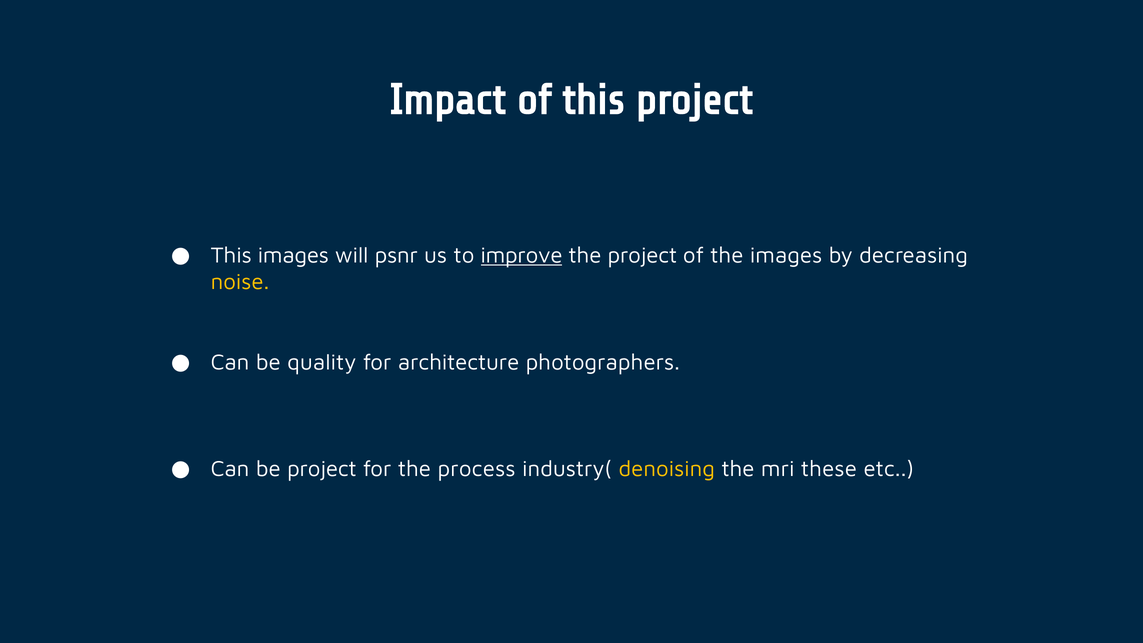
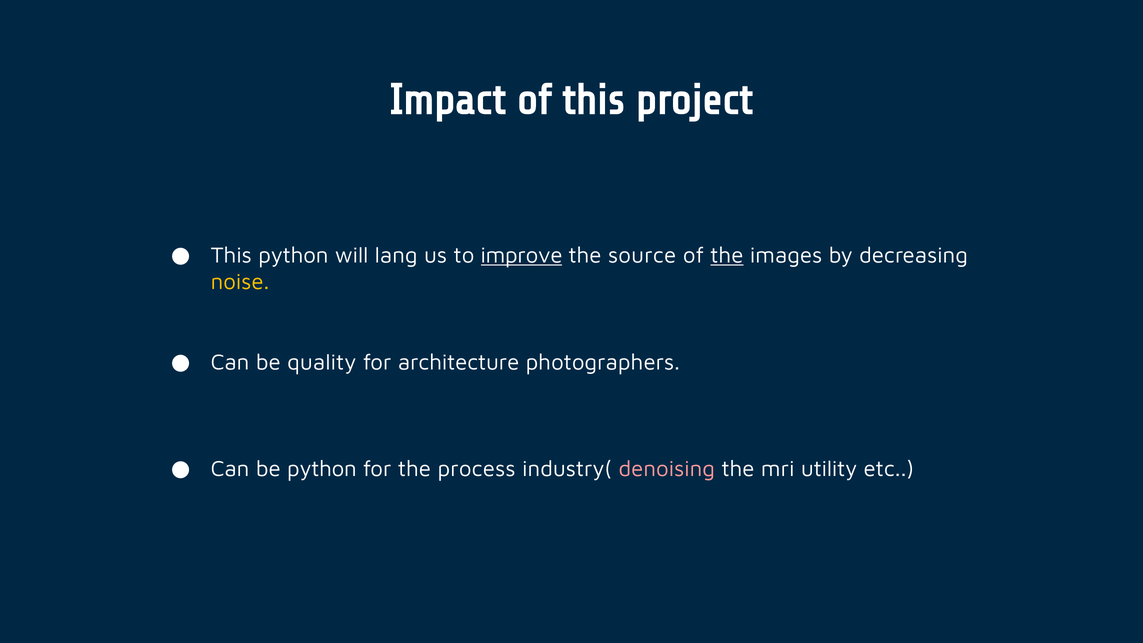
This images: images -> python (293, 255)
psnr: psnr -> lang (396, 255)
the project: project -> source (642, 255)
the underline: none -> present (727, 255)
be project: project -> python (322, 469)
denoising colour: yellow -> pink (667, 469)
these: these -> utility (829, 469)
